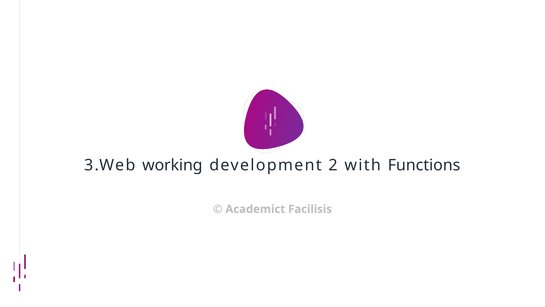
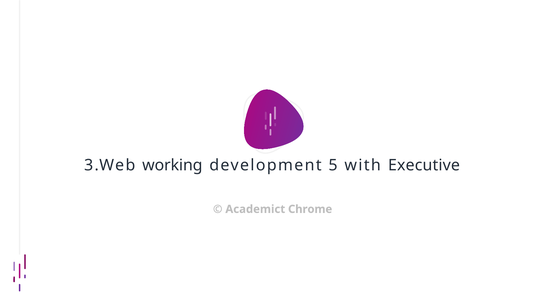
2: 2 -> 5 (333, 165)
Functions: Functions -> Executive (424, 165)
Facilisis: Facilisis -> Chrome (310, 209)
